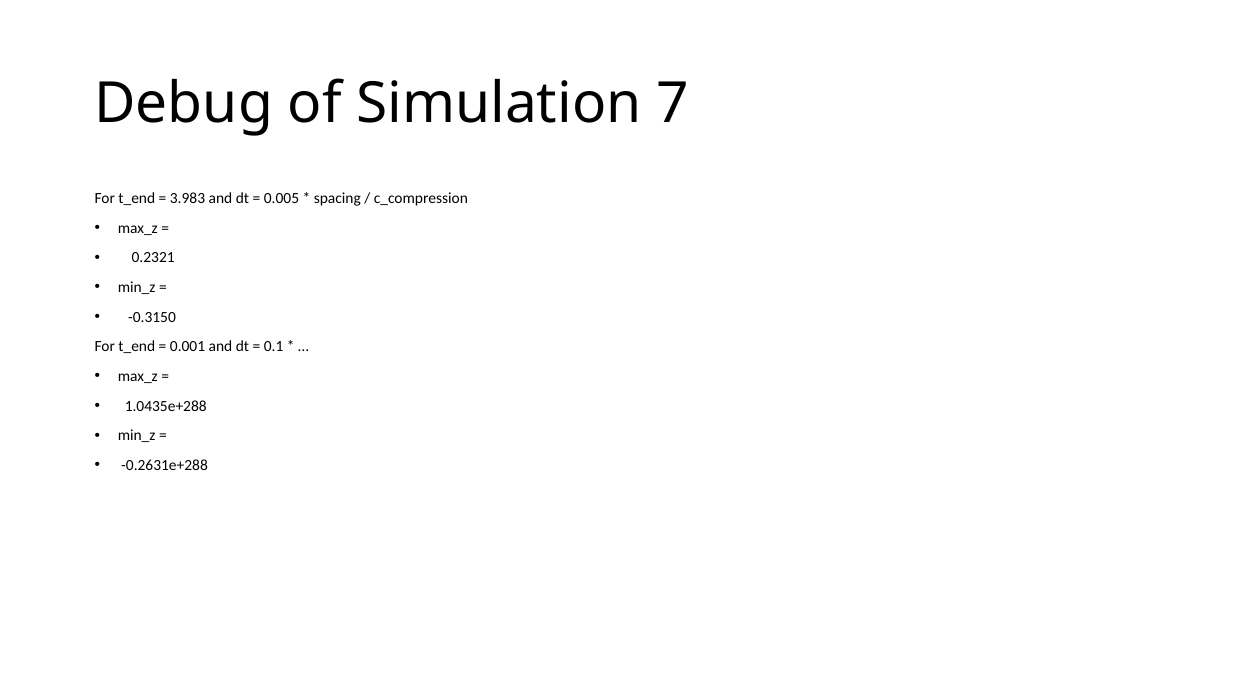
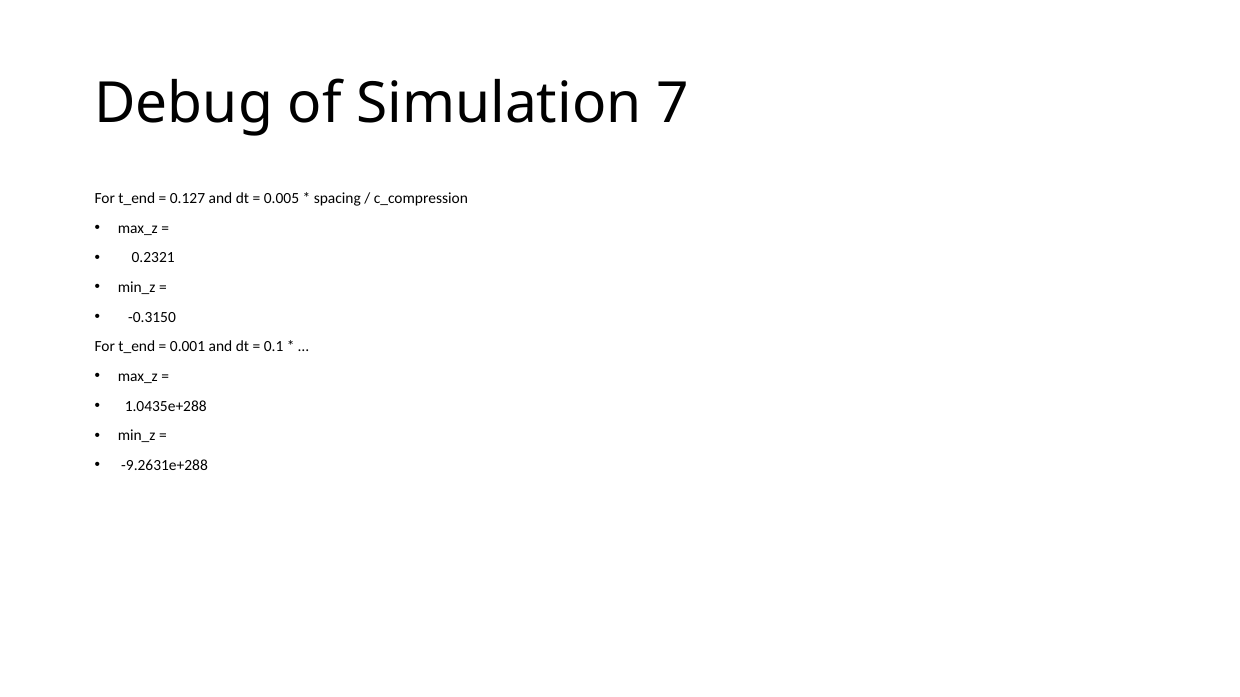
3.983: 3.983 -> 0.127 (188, 199)
-0.2631e+288: -0.2631e+288 -> -9.2631e+288 (165, 466)
